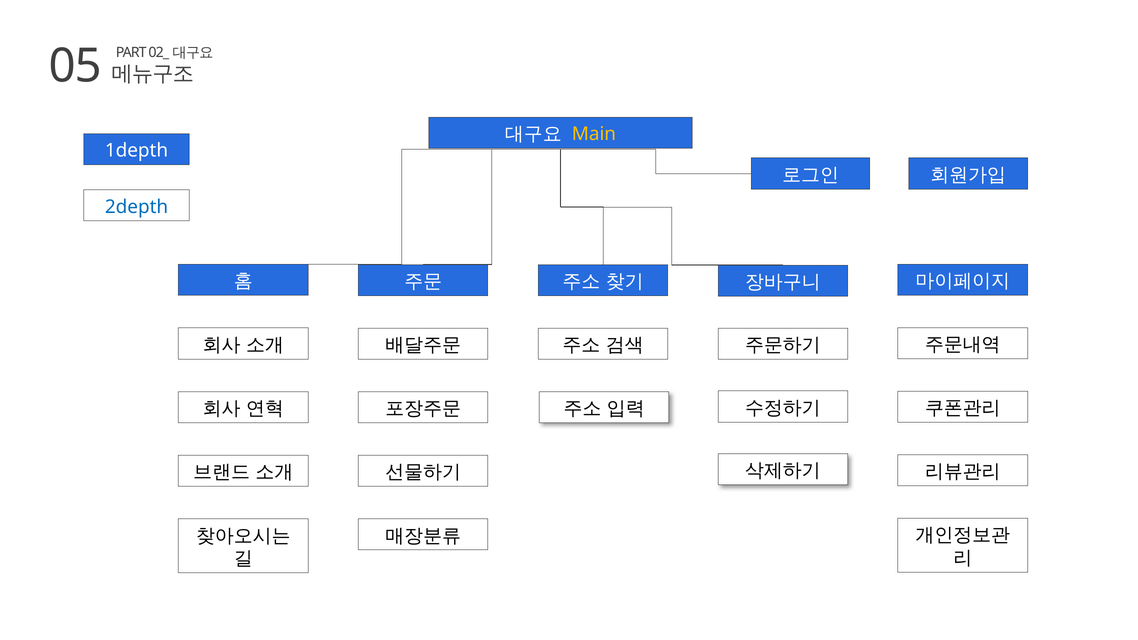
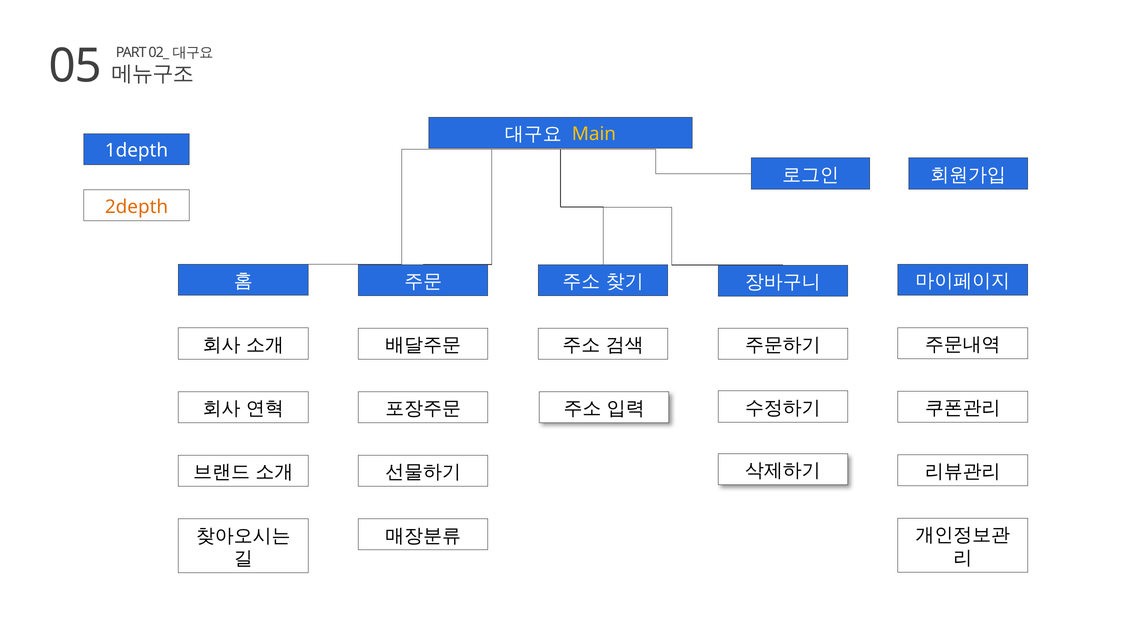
2depth colour: blue -> orange (137, 207)
